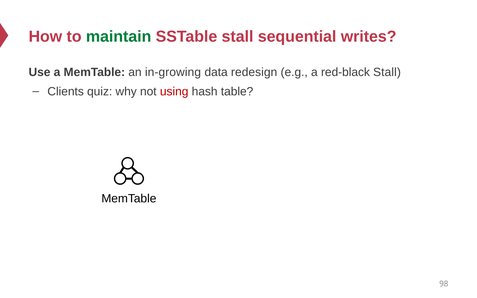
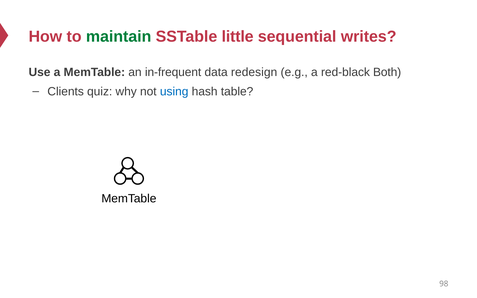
SSTable stall: stall -> little (238, 37)
in-growing: in-growing -> in-frequent (173, 72)
red-black Stall: Stall -> Both (387, 72)
using colour: red -> blue (174, 92)
